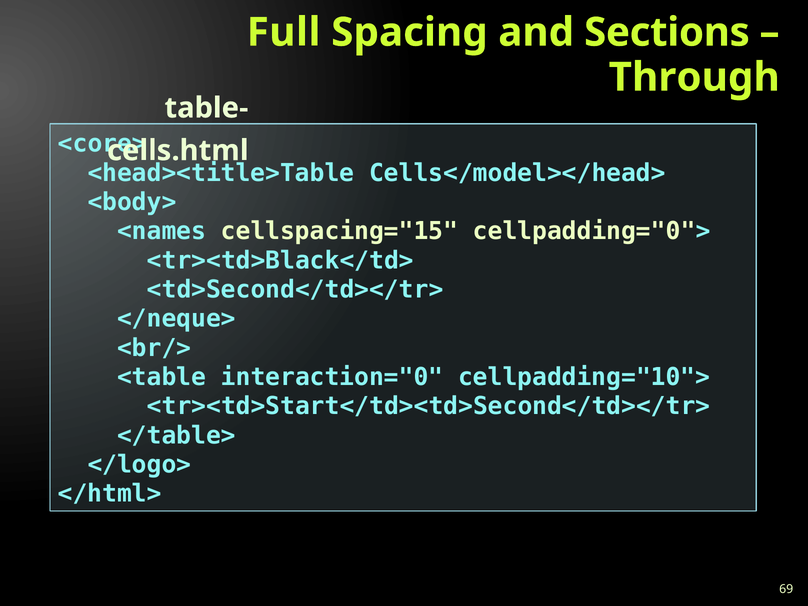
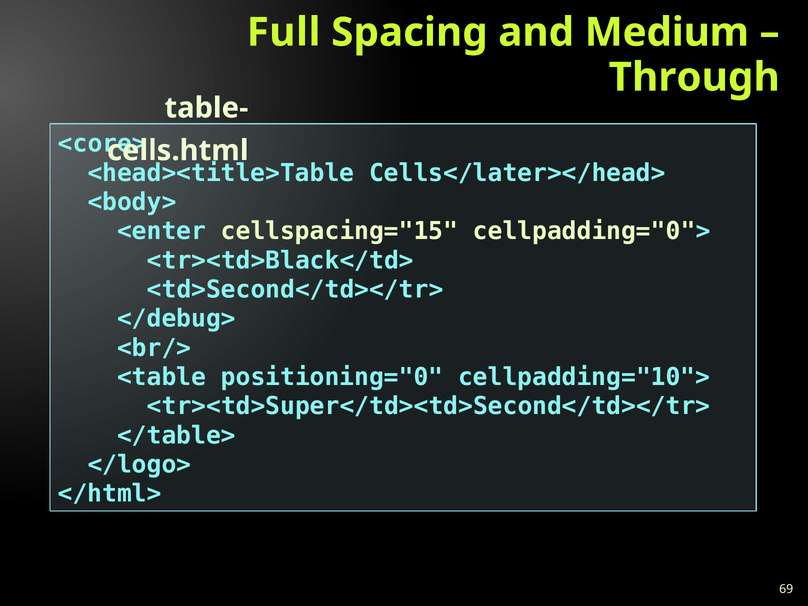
Sections: Sections -> Medium (667, 32)
Cells</model></head>: Cells</model></head> -> Cells</later></head> (517, 173)
<names: <names -> <enter (162, 231)
</neque>: </neque> -> </debug> (176, 319)
interaction="0: interaction="0 -> positioning="0 (332, 377)
<tr><td>Start</td><td>Second</td></tr>: <tr><td>Start</td><td>Second</td></tr> -> <tr><td>Super</td><td>Second</td></tr> (429, 406)
